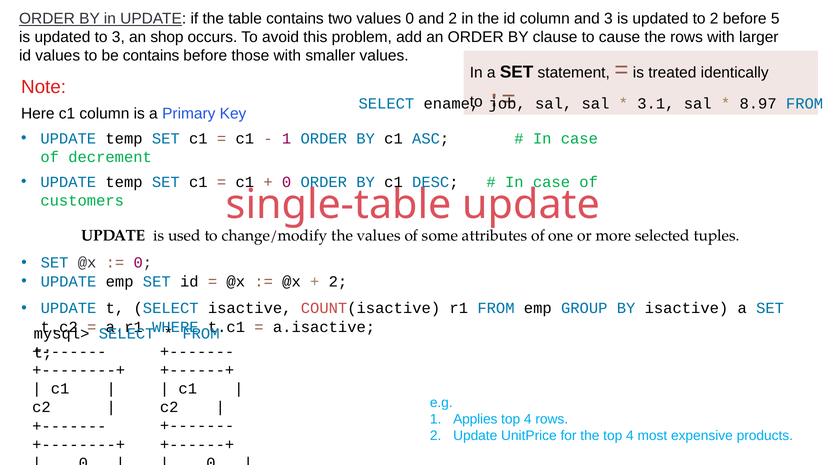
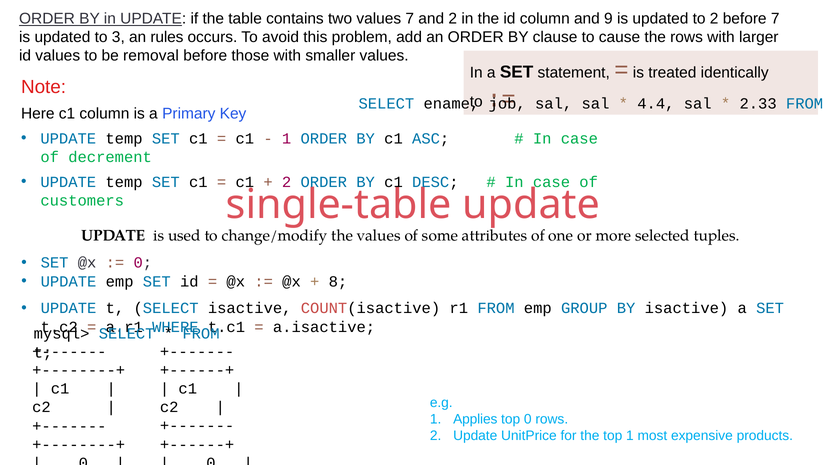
values 0: 0 -> 7 (410, 18)
and 3: 3 -> 9 (608, 18)
before 5: 5 -> 7 (775, 18)
shop: shop -> rules (167, 37)
be contains: contains -> removal (151, 56)
3.1: 3.1 -> 4.4 (656, 104)
8.97: 8.97 -> 2.33 (758, 104)
0: 0 -> 2 (287, 182)
2: 2 -> 8 (338, 281)
4: 4 -> 0 (528, 419)
the top 4: 4 -> 1 (630, 436)
